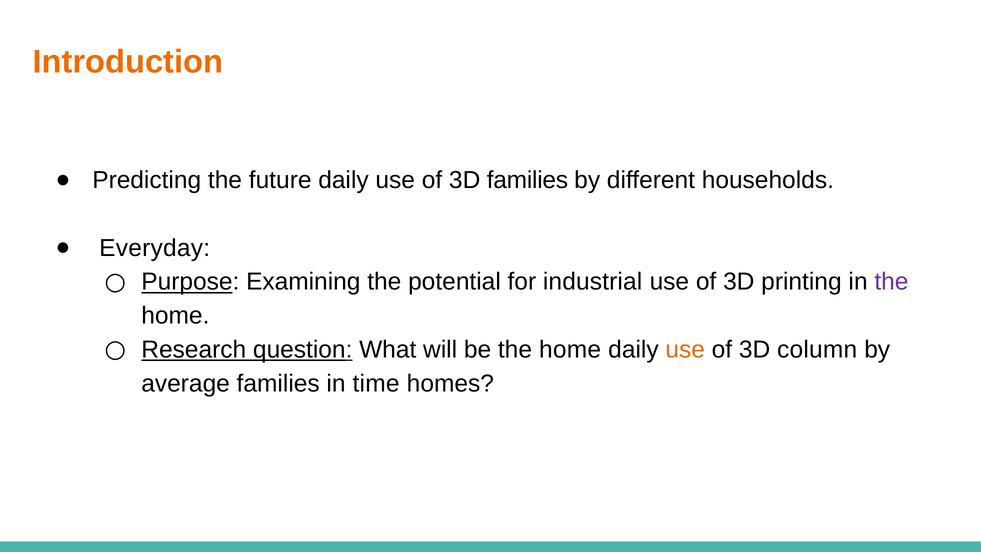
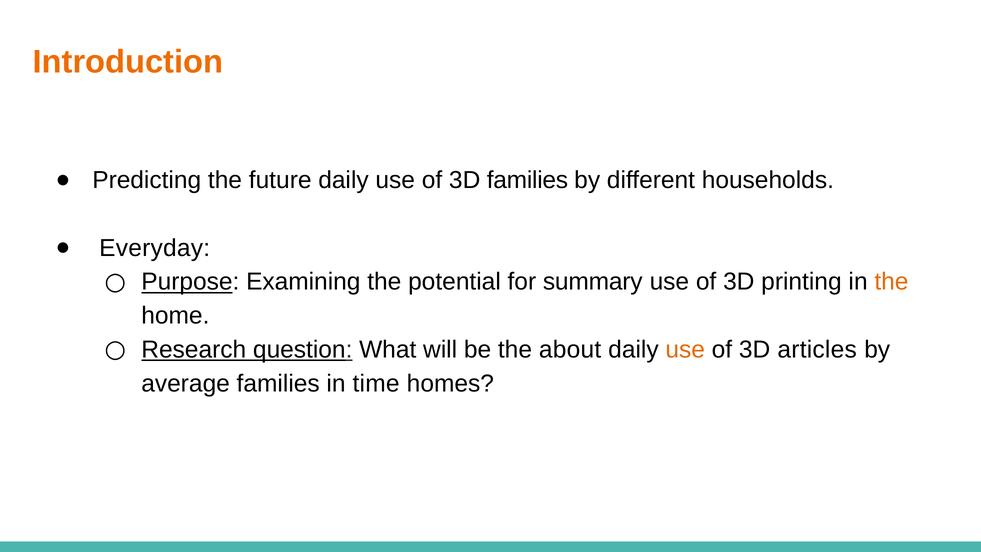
industrial: industrial -> summary (593, 282)
the colour: purple -> orange (891, 282)
be the home: home -> about (570, 349)
column: column -> articles (817, 349)
